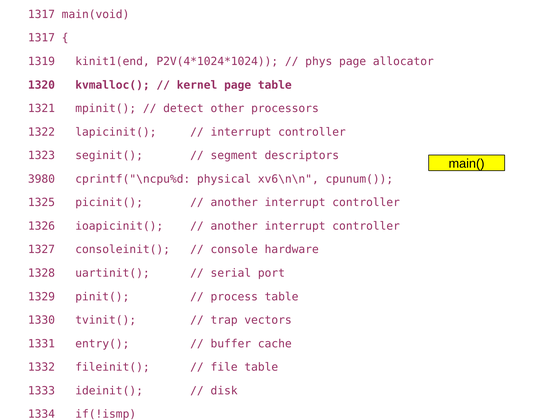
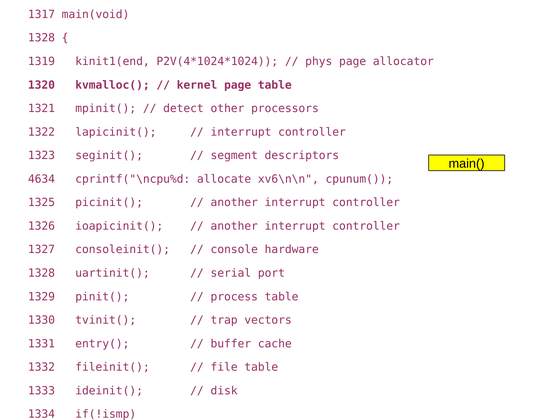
1317: 1317 -> 1328 (41, 38)
3980: 3980 -> 4634 (41, 179)
physical: physical -> allocate (224, 179)
